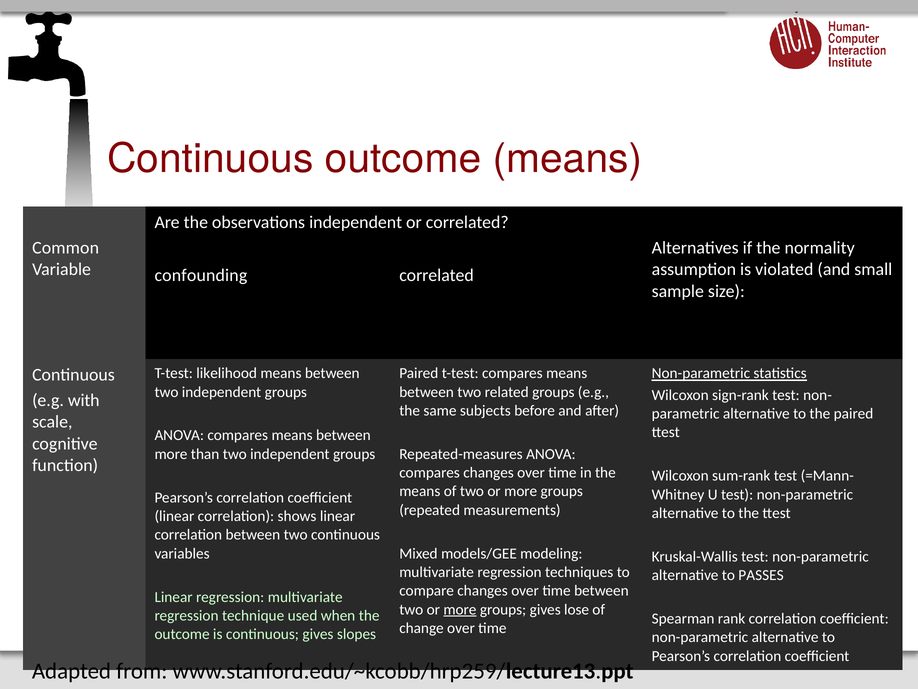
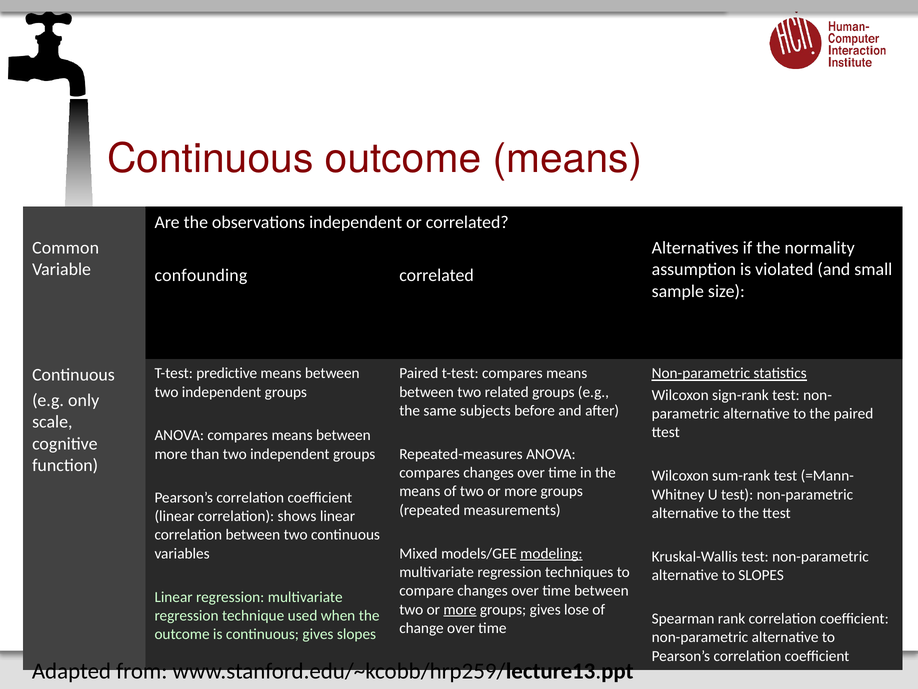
likelihood: likelihood -> predictive (227, 373)
with: with -> only (84, 400)
modeling underline: none -> present (551, 553)
to PASSES: PASSES -> SLOPES (761, 575)
